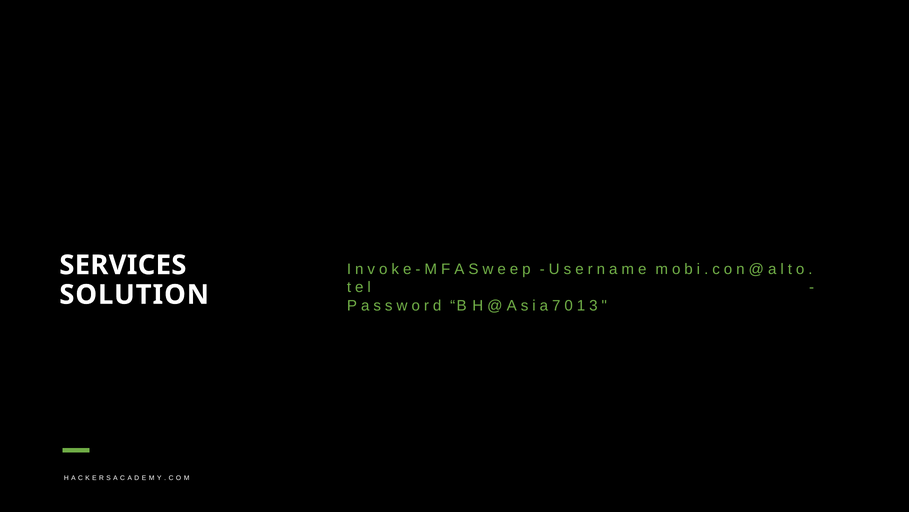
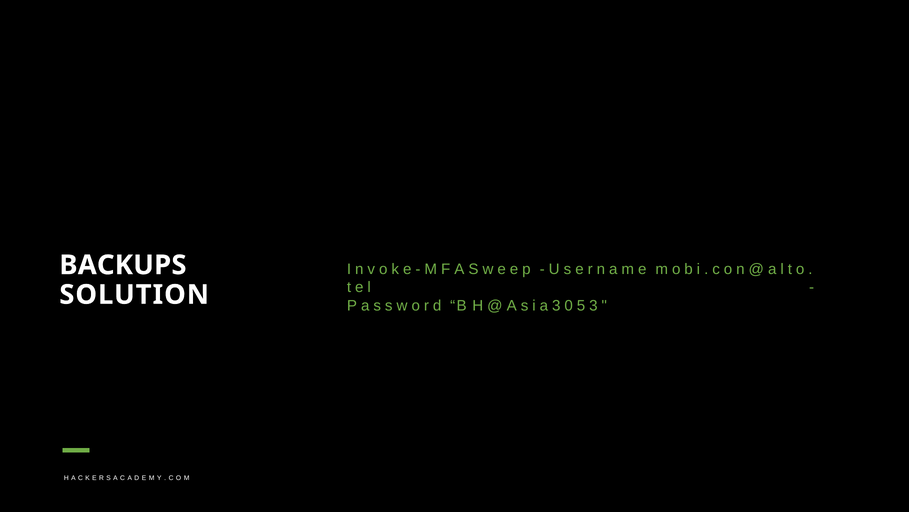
SERVICES: SERVICES -> BACKUPS (123, 265)
a 7: 7 -> 3 (556, 305)
1: 1 -> 5 (581, 305)
